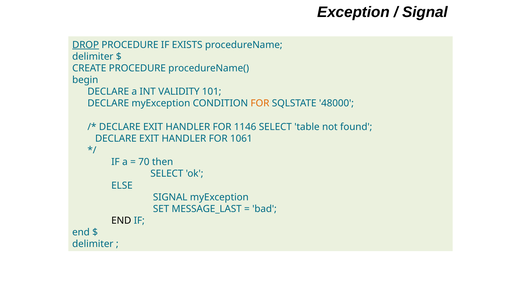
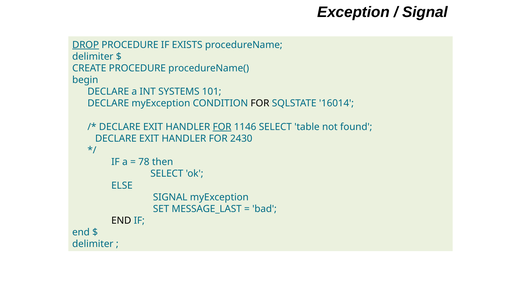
VALIDITY: VALIDITY -> SYSTEMS (179, 92)
FOR colour: orange -> black (260, 103)
48000: 48000 -> 16014 (337, 103)
FOR underline: none -> present (222, 127)
1061: 1061 -> 2430 (241, 139)
70: 70 -> 78 (144, 162)
